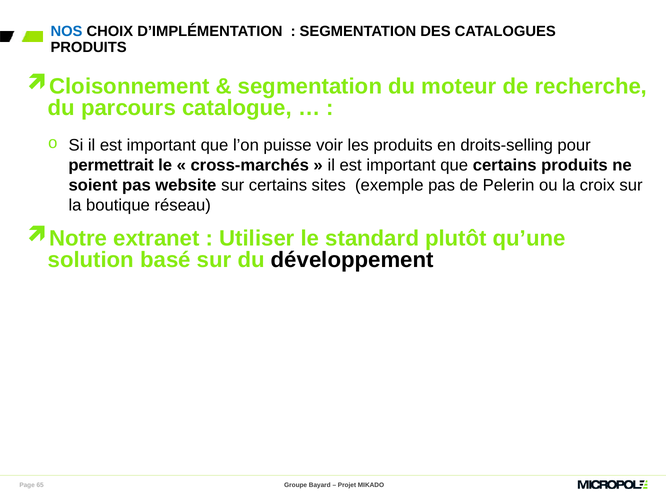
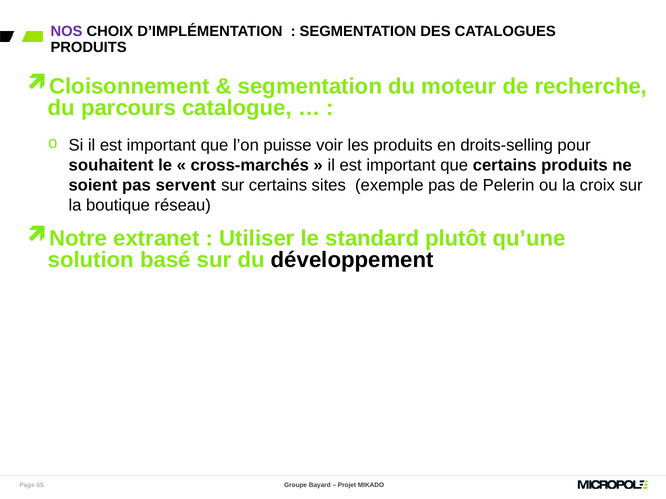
NOS colour: blue -> purple (66, 31)
permettrait: permettrait -> souhaitent (111, 165)
website: website -> servent (186, 185)
